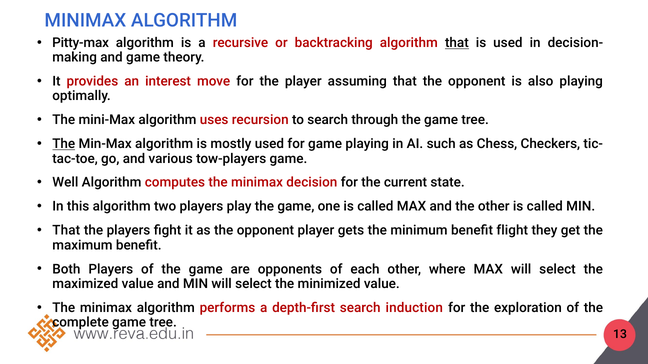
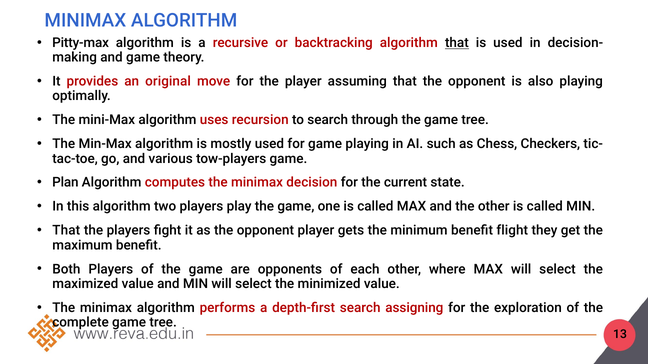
interest: interest -> original (168, 82)
The underline: present -> none (64, 144)
Well: Well -> Plan (65, 183)
induction: induction -> assigning (414, 308)
